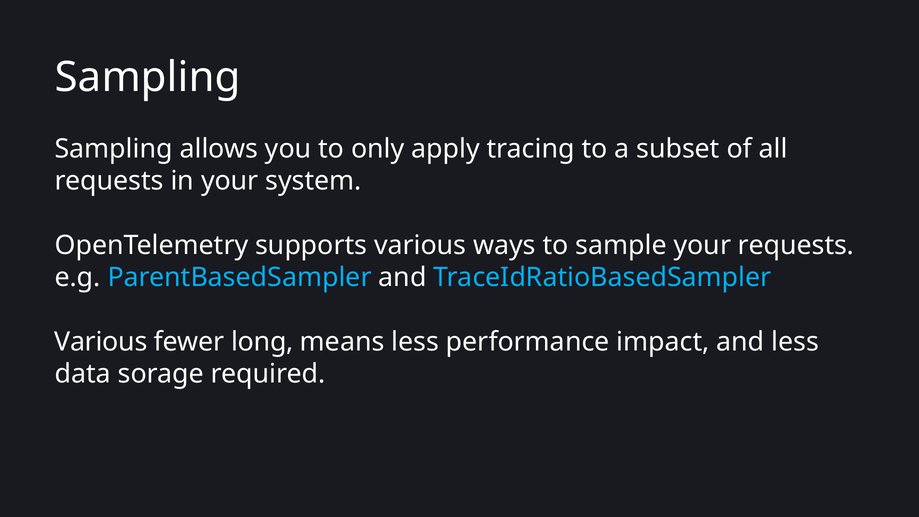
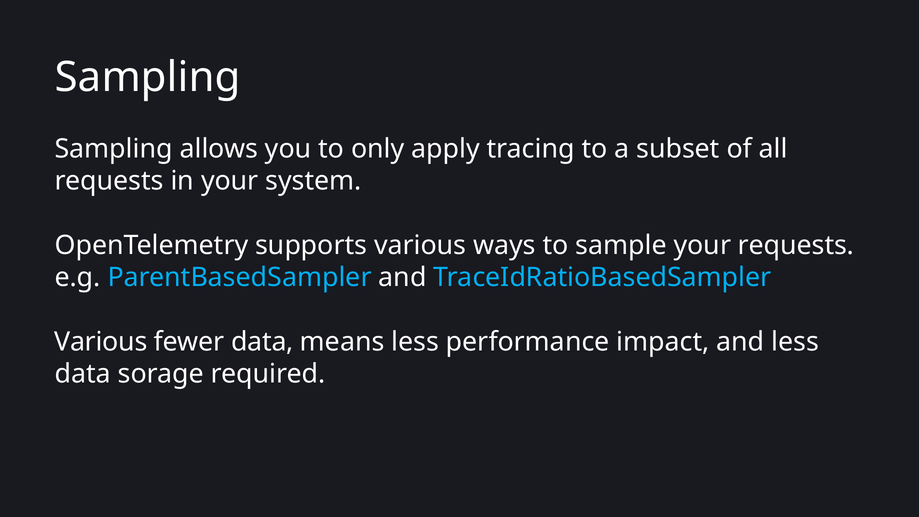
fewer long: long -> data (262, 342)
